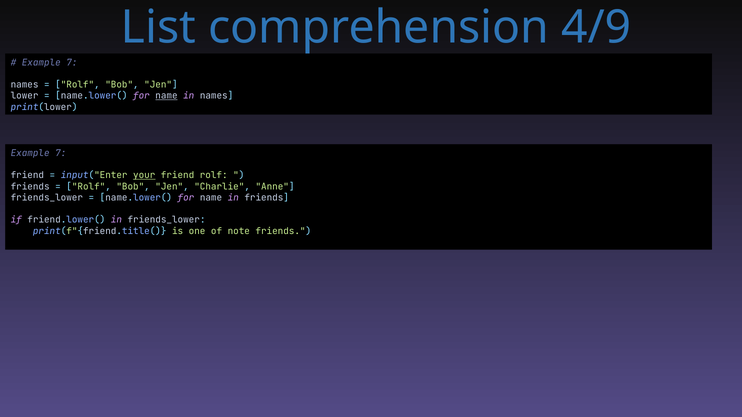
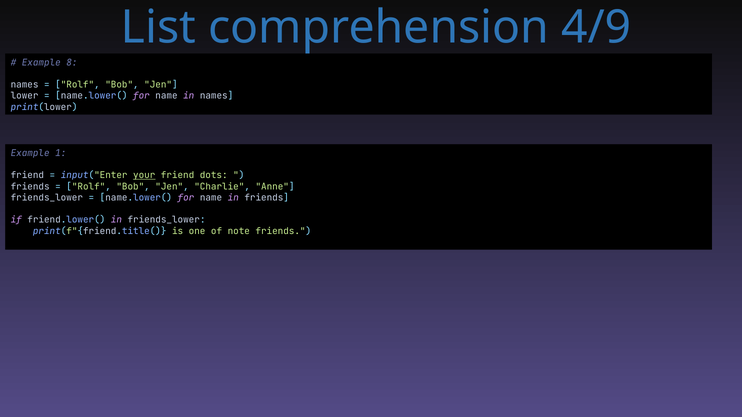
7: 7 -> 8 (72, 63)
name underline: present -> none (166, 96)
7: 7 -> 1 (61, 153)
friend rolf: rolf -> dots (214, 176)
